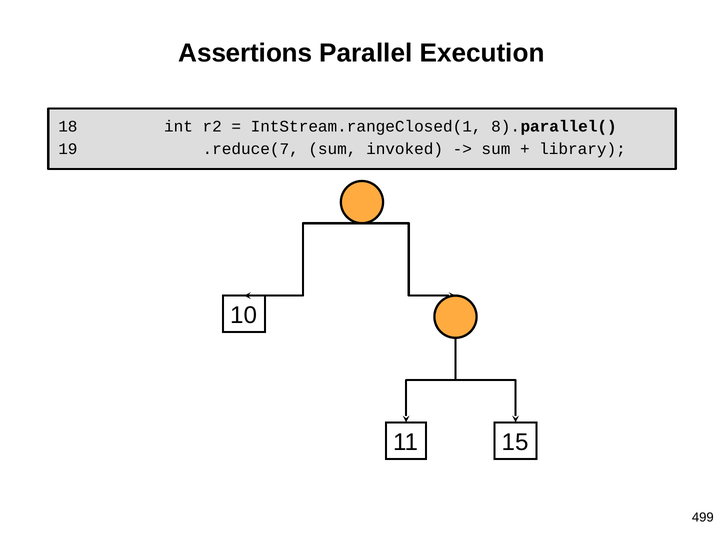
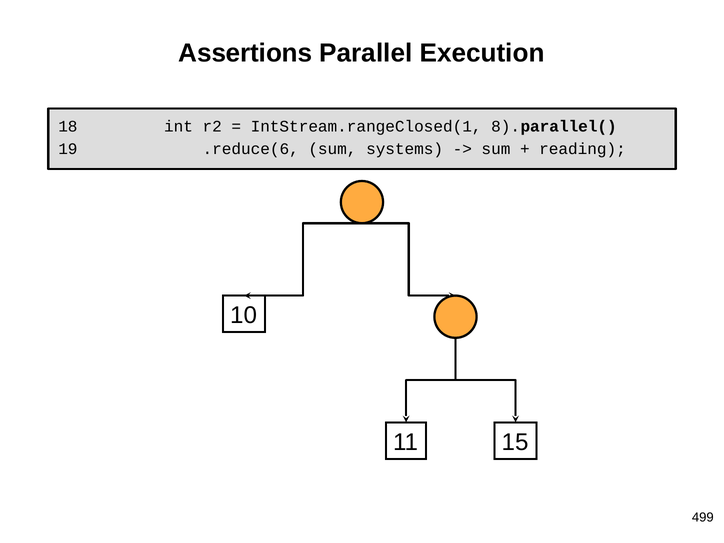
.reduce(7: .reduce(7 -> .reduce(6 (251, 149)
invoked: invoked -> systems (405, 149)
library: library -> reading (583, 149)
